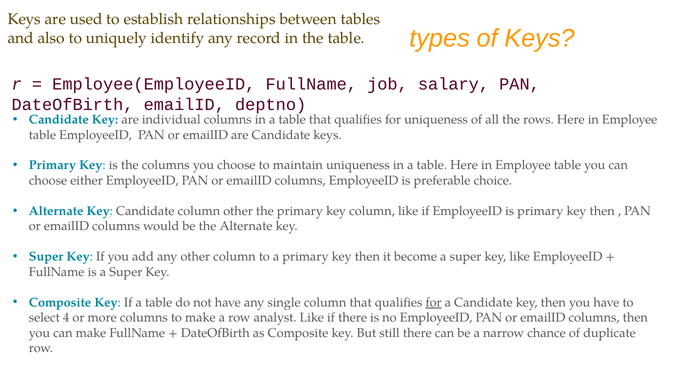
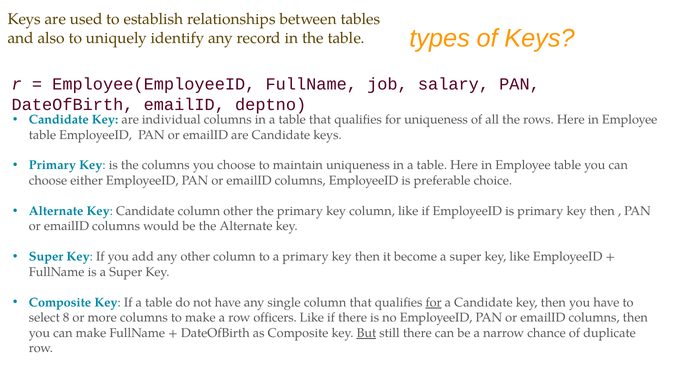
4: 4 -> 8 (66, 318)
analyst: analyst -> officers (275, 318)
But underline: none -> present (366, 333)
